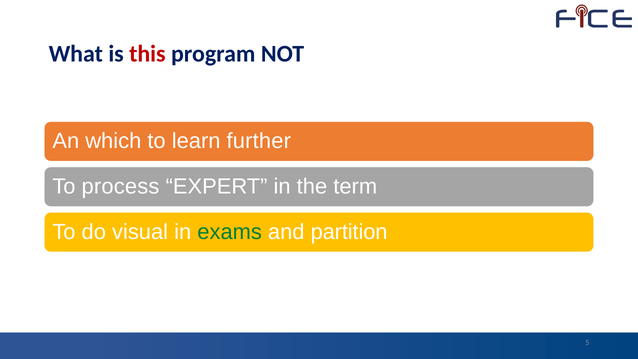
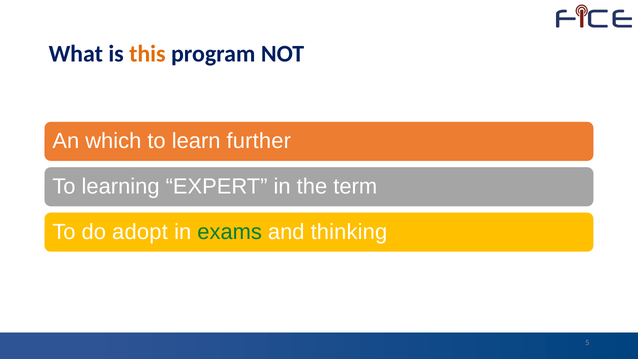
this colour: red -> orange (147, 54)
process: process -> learning (121, 187)
visual: visual -> adopt (140, 232)
partition: partition -> thinking (349, 232)
